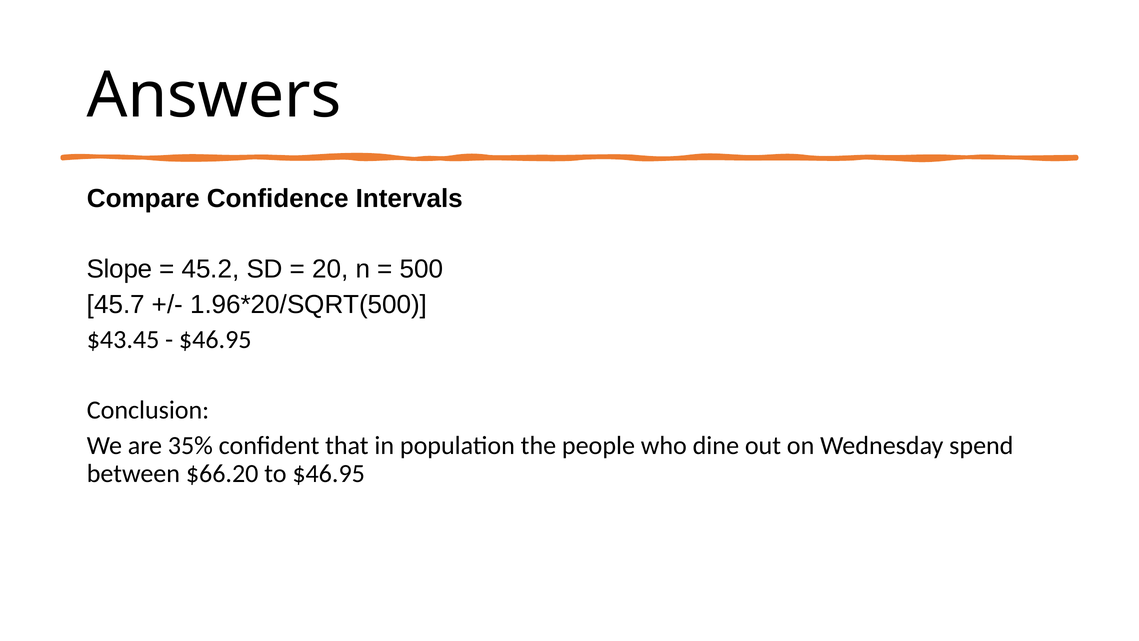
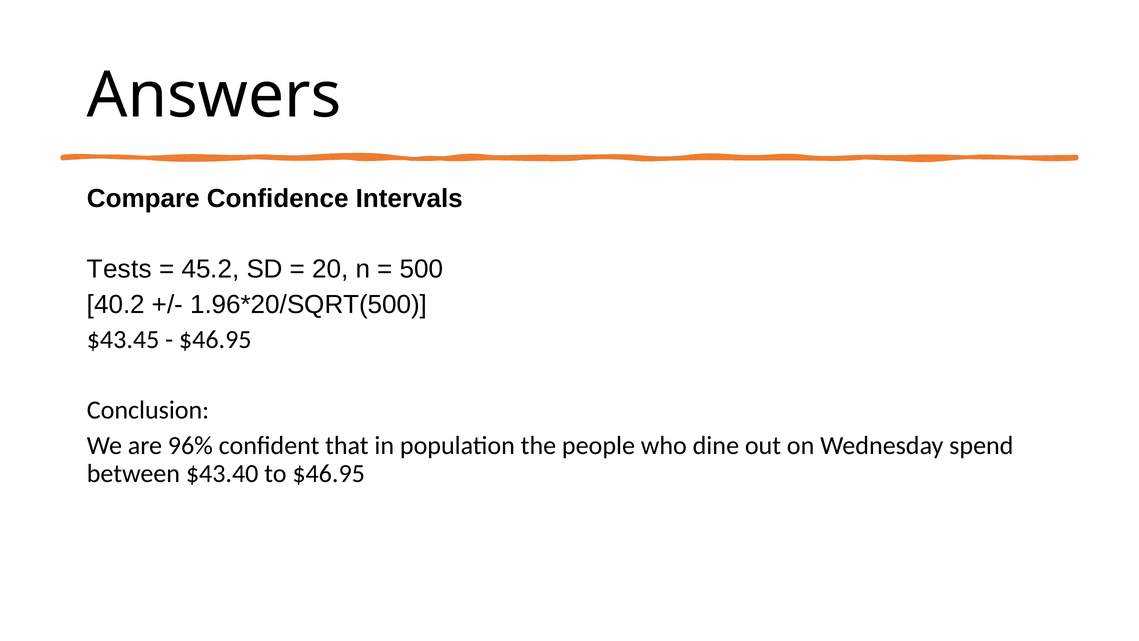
Slope: Slope -> Tests (119, 269)
45.7: 45.7 -> 40.2 (116, 304)
35%: 35% -> 96% (190, 445)
$66.20: $66.20 -> $43.40 (222, 474)
